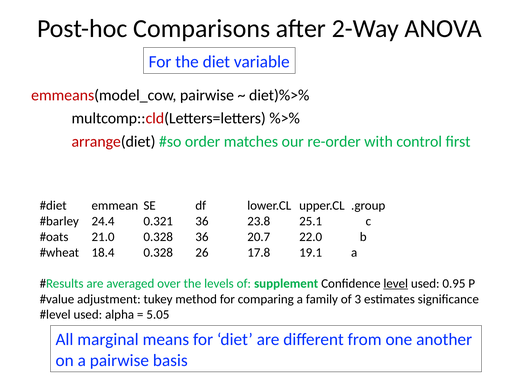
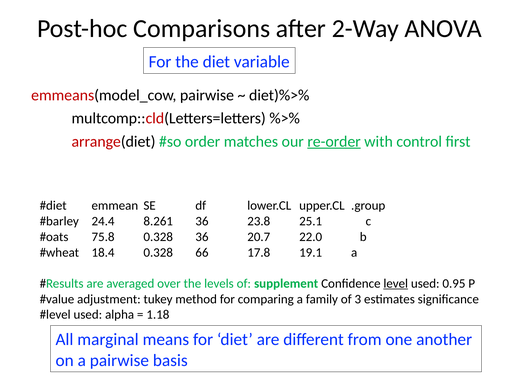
re-order underline: none -> present (334, 142)
0.321: 0.321 -> 8.261 (158, 221)
21.0: 21.0 -> 75.8 (103, 237)
26: 26 -> 66 (202, 253)
5.05: 5.05 -> 1.18 (158, 315)
